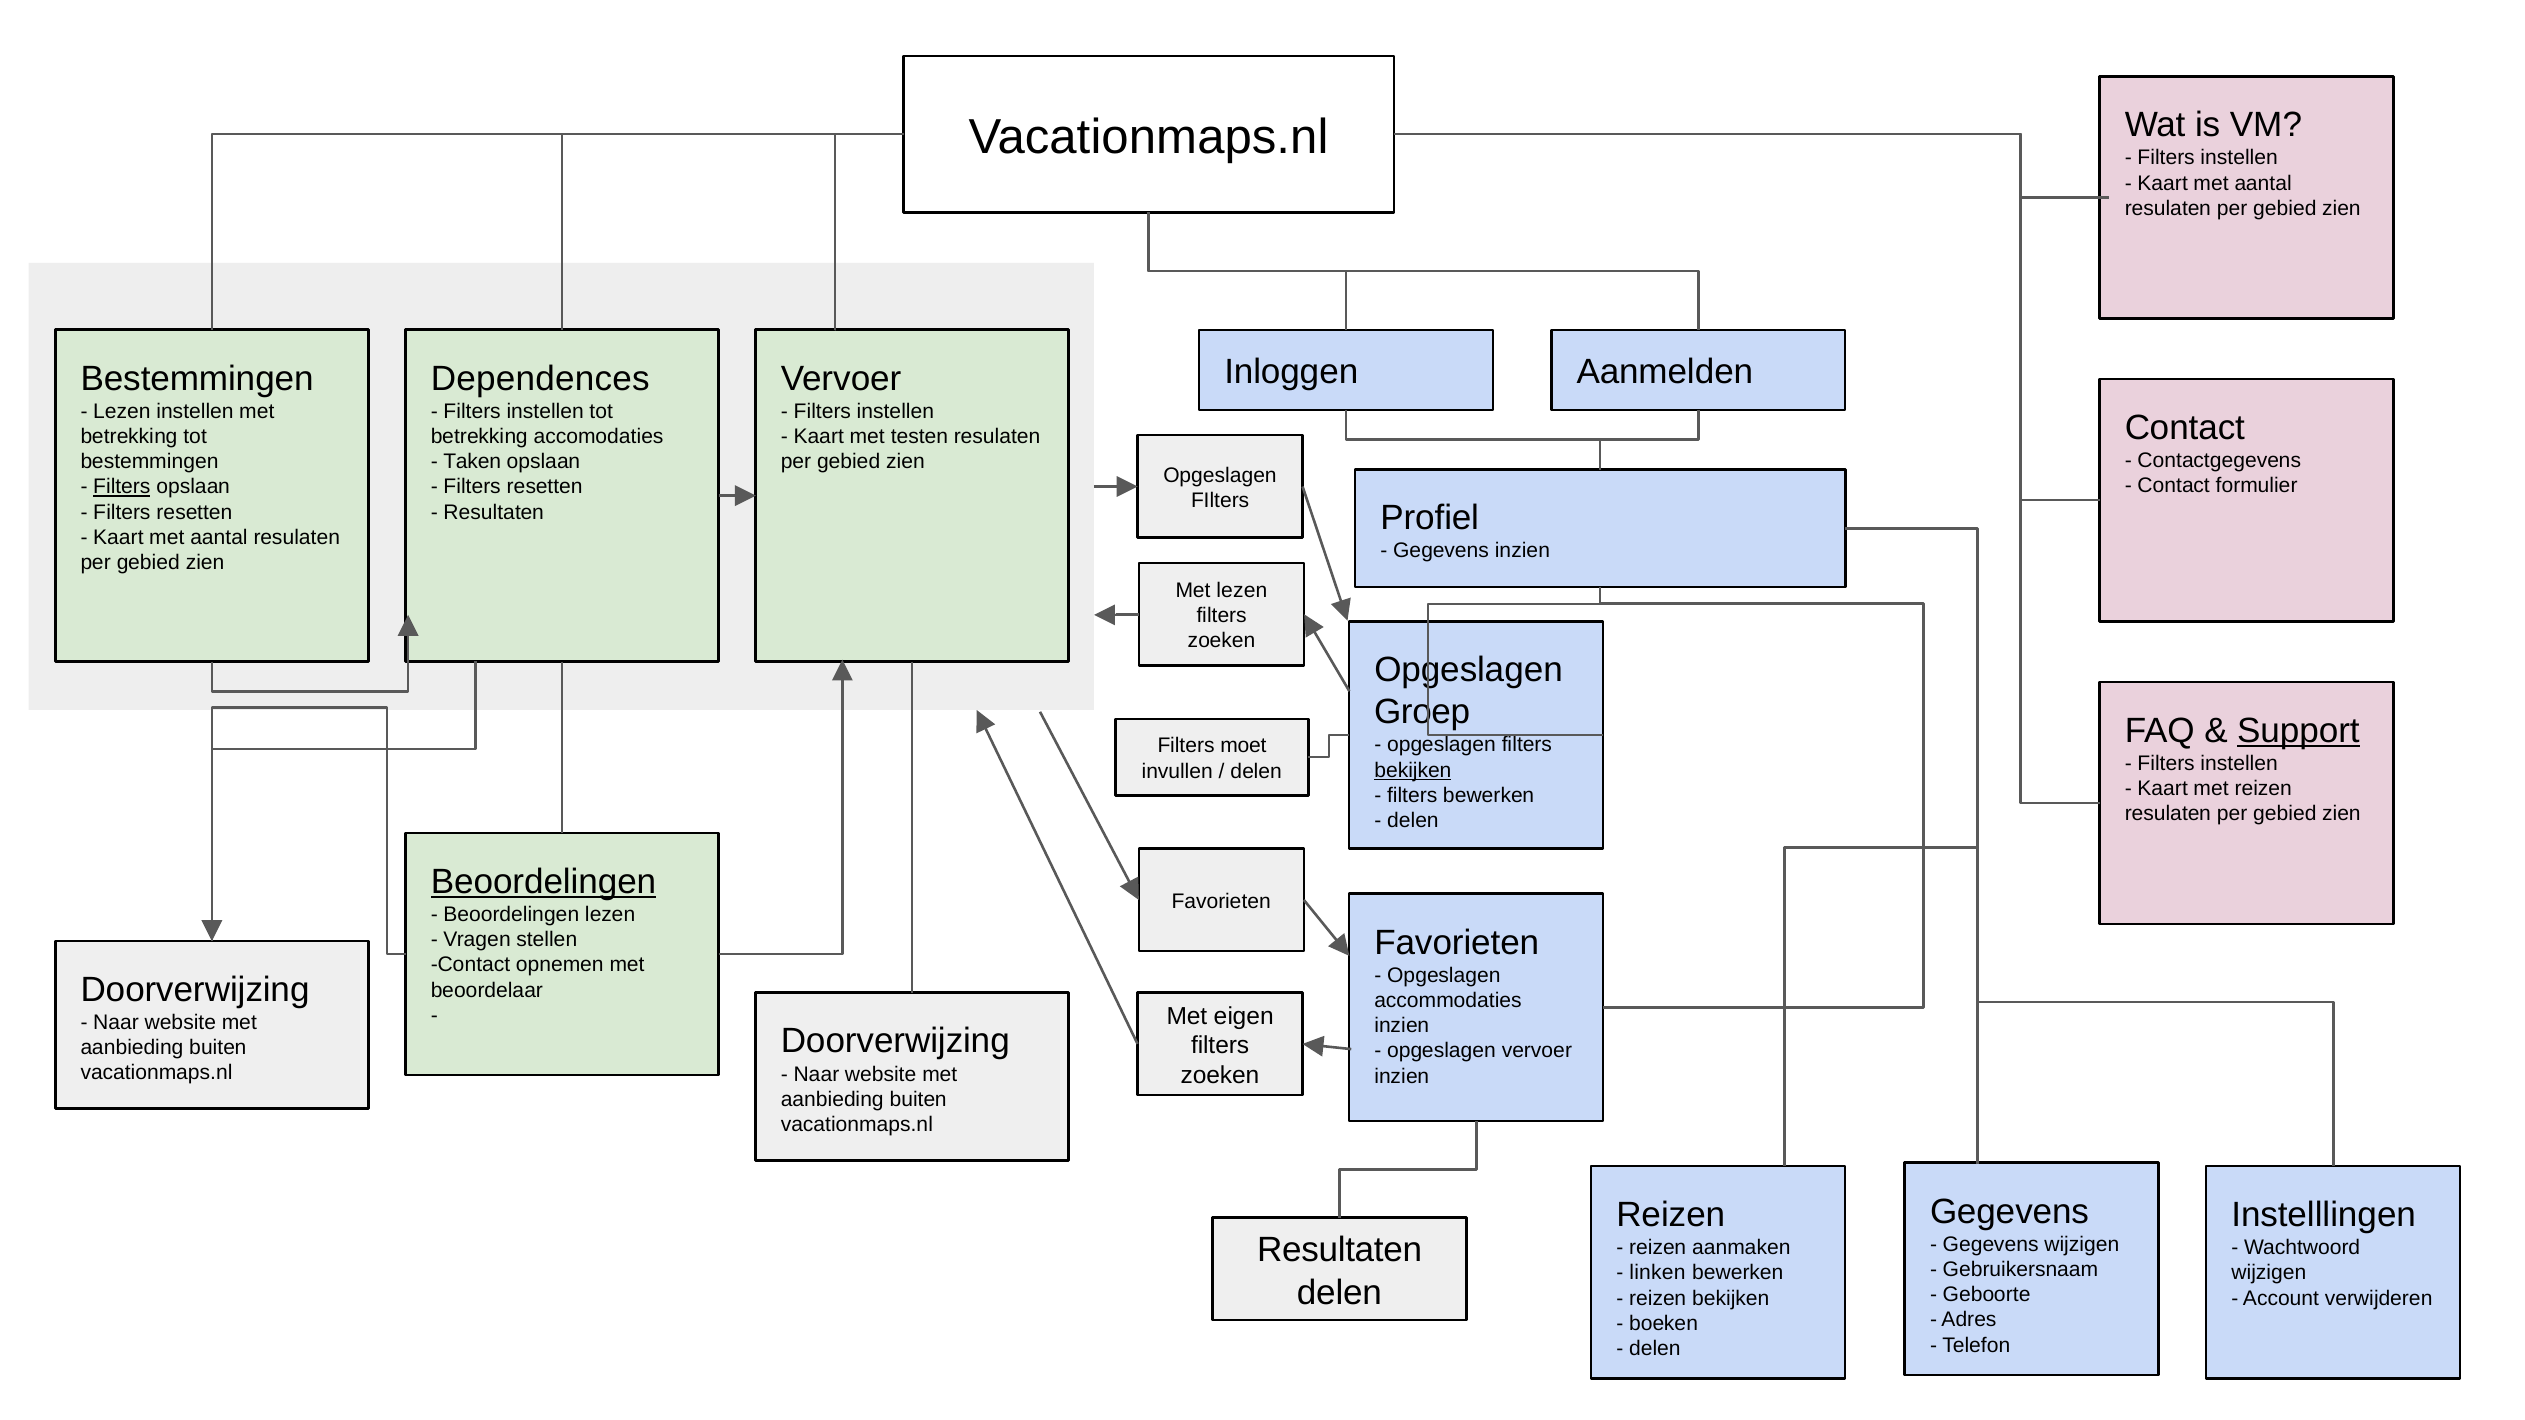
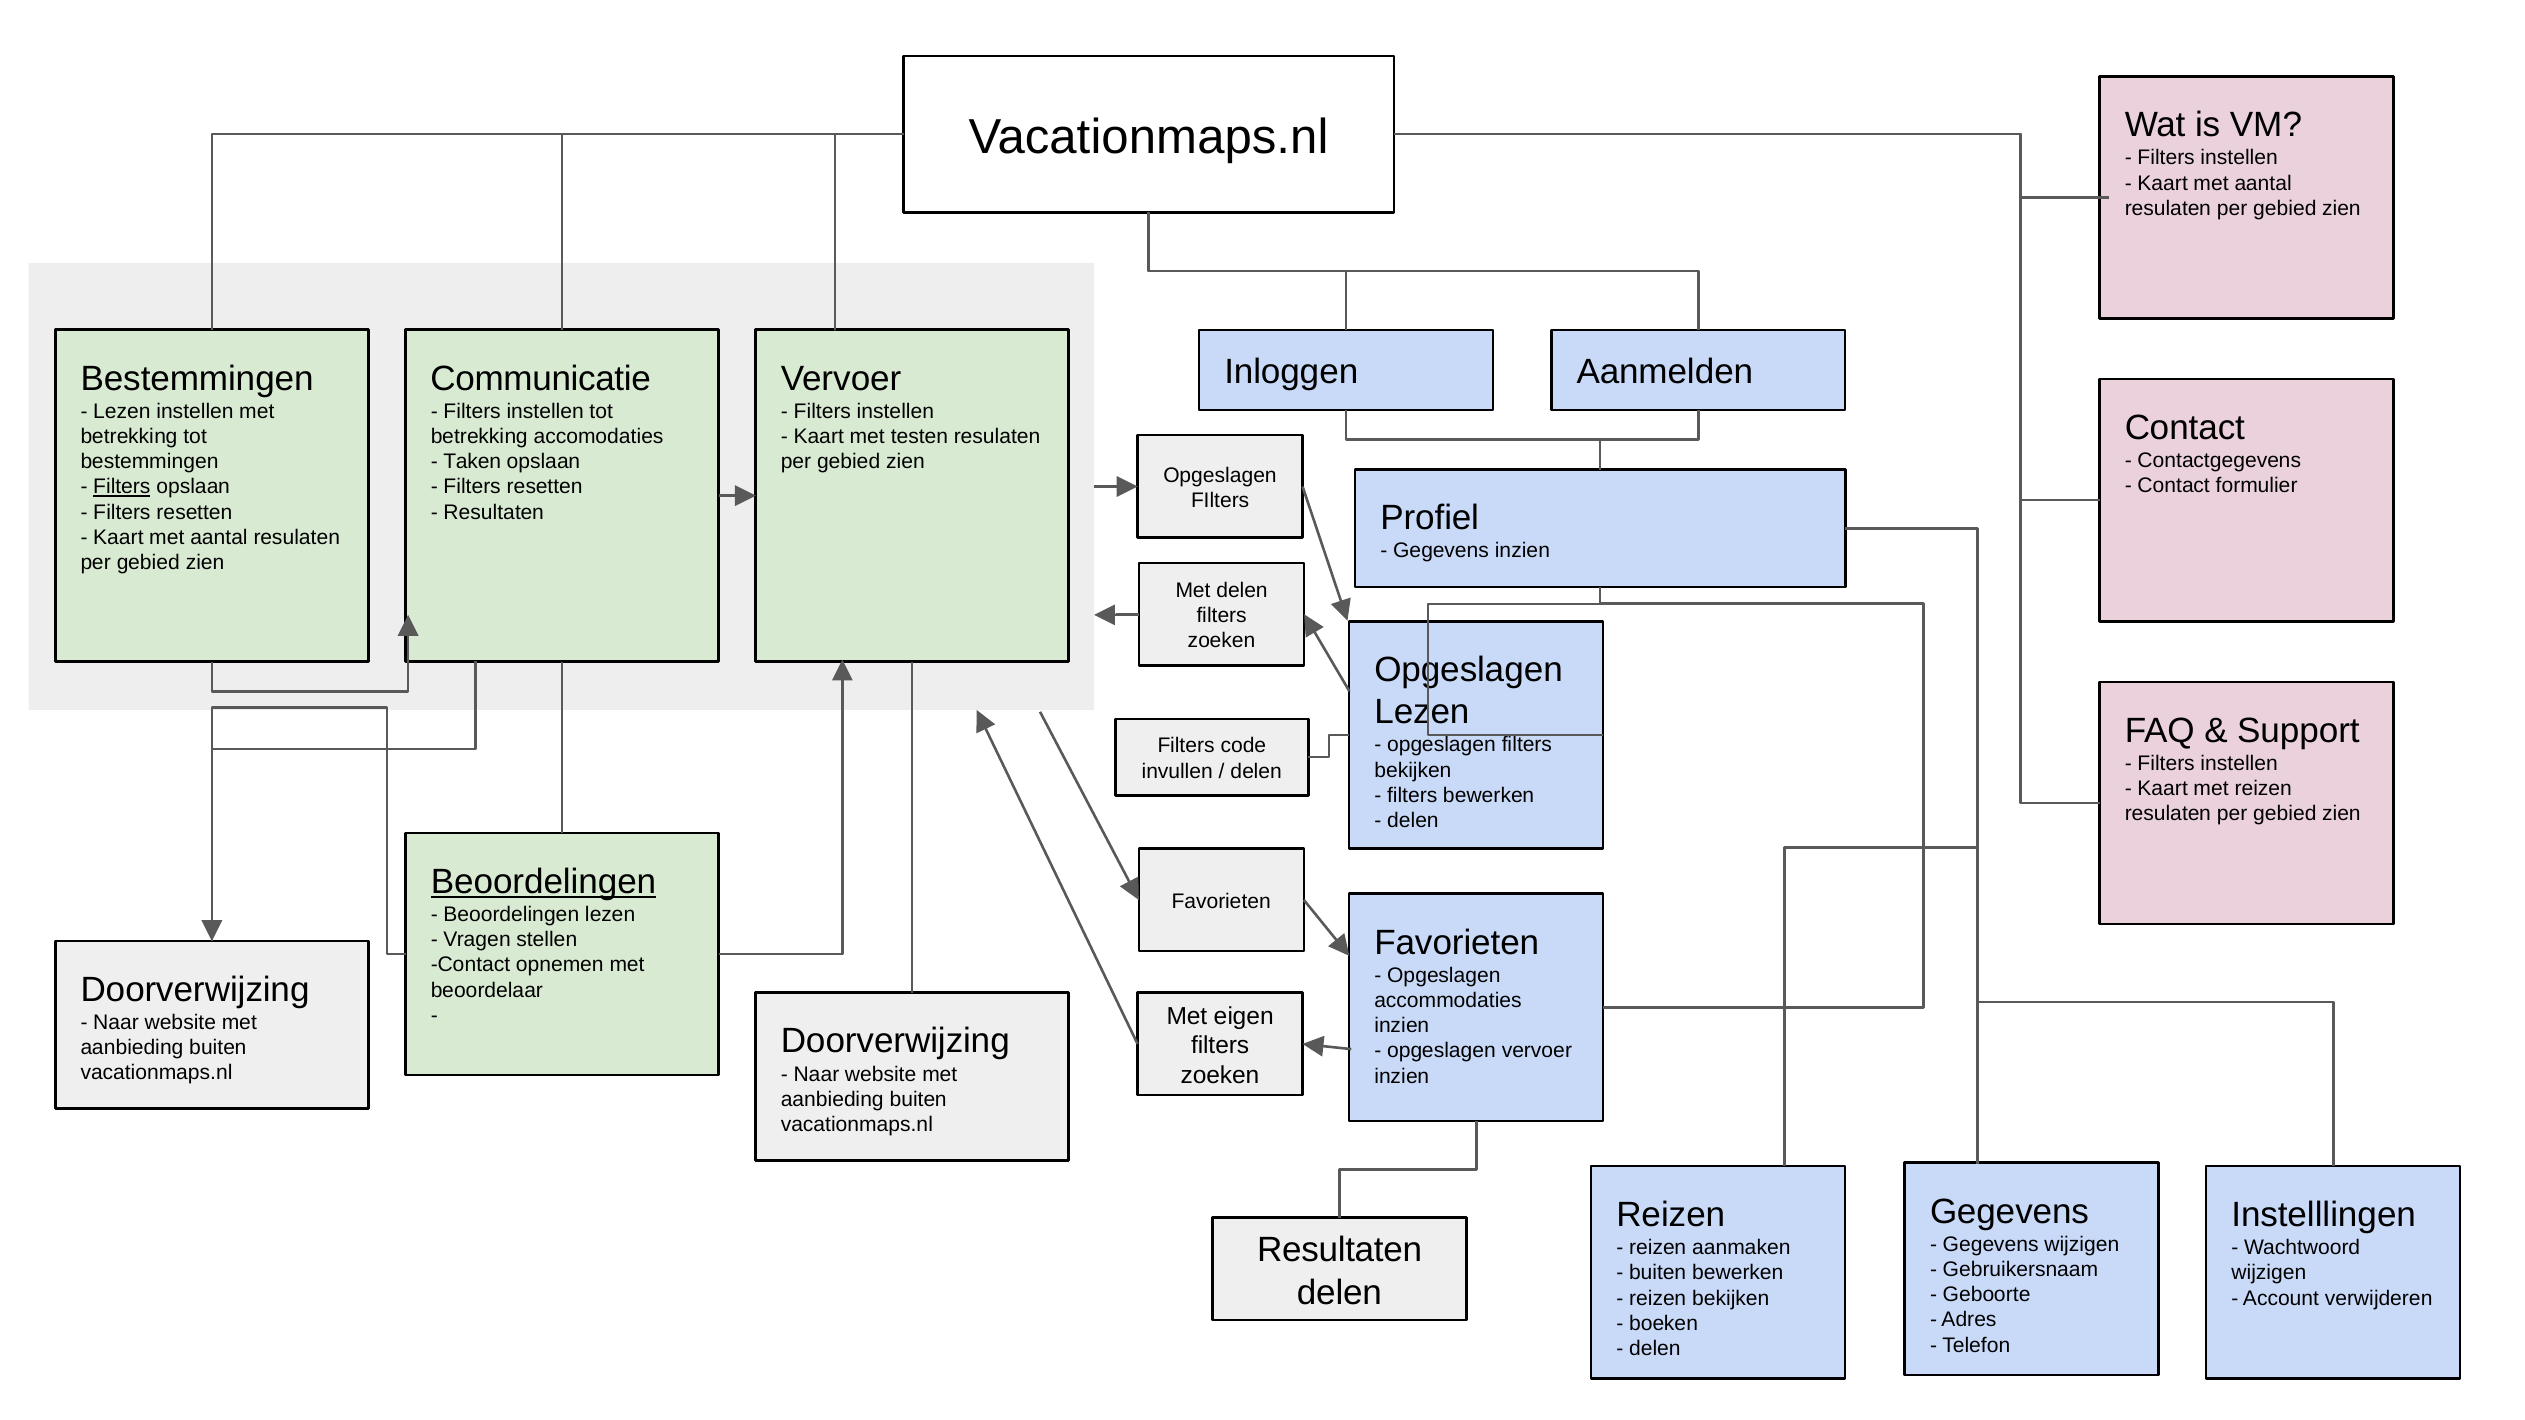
Dependences: Dependences -> Communicatie (541, 379)
Met lezen: lezen -> delen (1242, 591)
Groep: Groep -> Lezen (1422, 712)
Support underline: present -> none (2298, 731)
moet: moet -> code (1243, 746)
bekijken underline: present -> none (1413, 770)
linken: linken -> buiten (1658, 1273)
